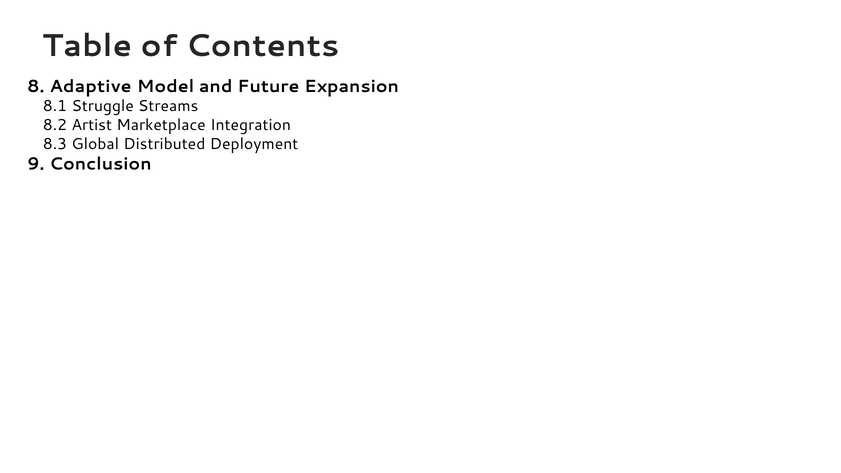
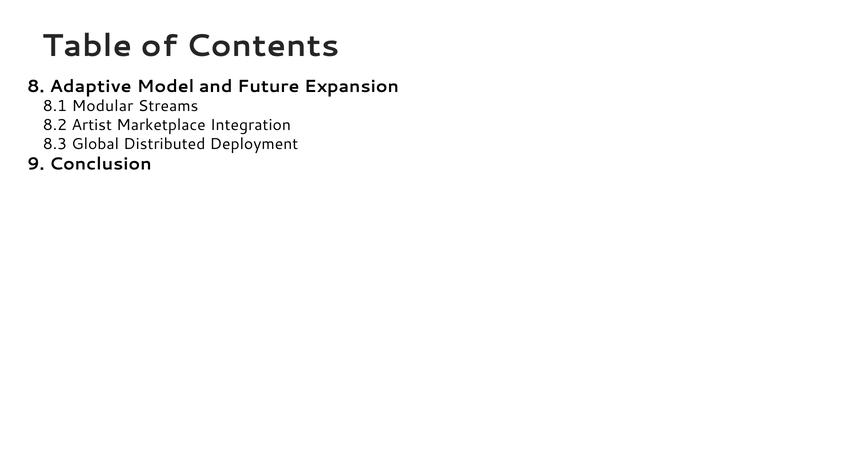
Struggle: Struggle -> Modular (103, 106)
